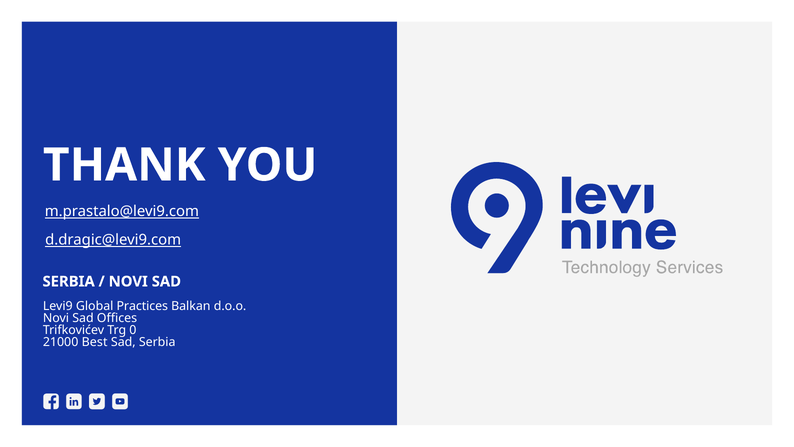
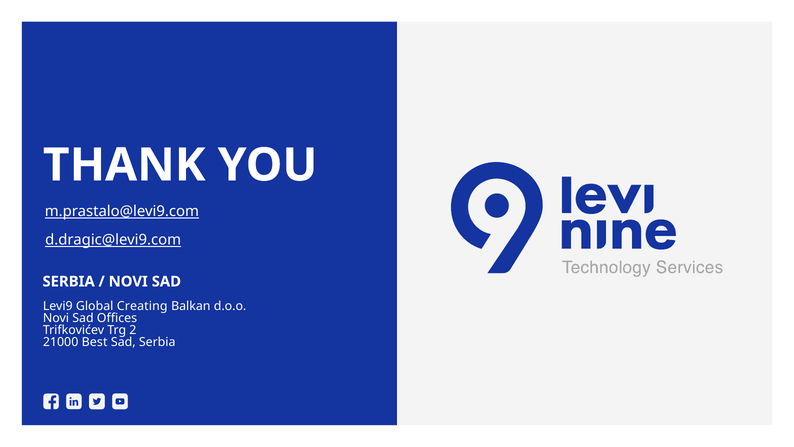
Practices: Practices -> Creating (142, 306)
0: 0 -> 2 (133, 330)
